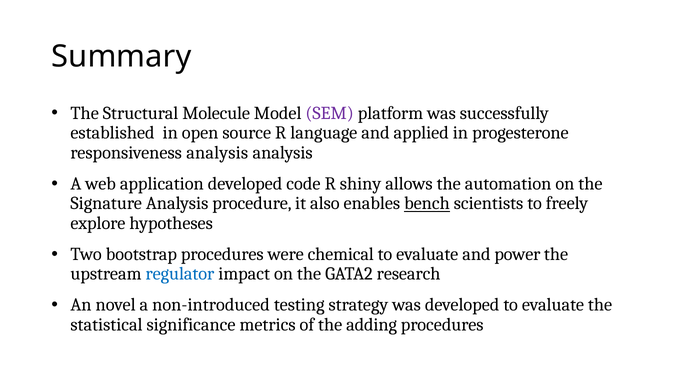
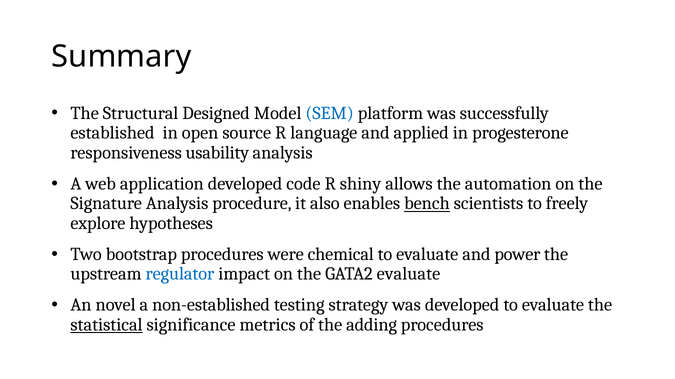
Molecule: Molecule -> Designed (216, 113)
SEM colour: purple -> blue (330, 113)
responsiveness analysis: analysis -> usability (217, 153)
GATA2 research: research -> evaluate (408, 274)
non-introduced: non-introduced -> non-established (211, 306)
statistical underline: none -> present (107, 325)
